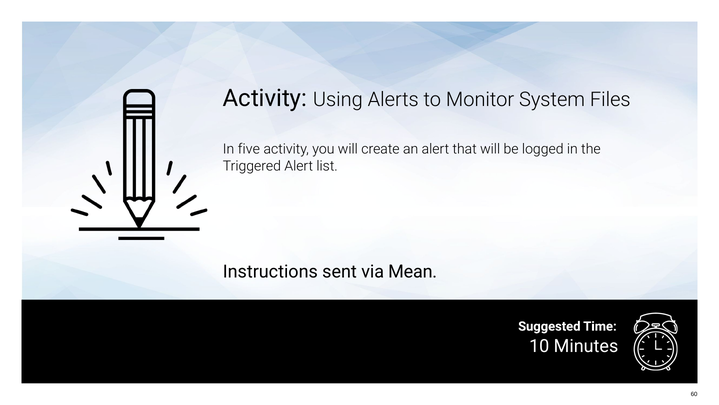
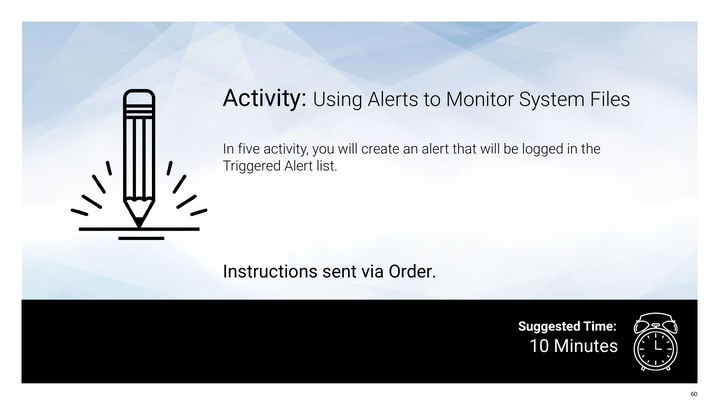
Mean: Mean -> Order (413, 271)
